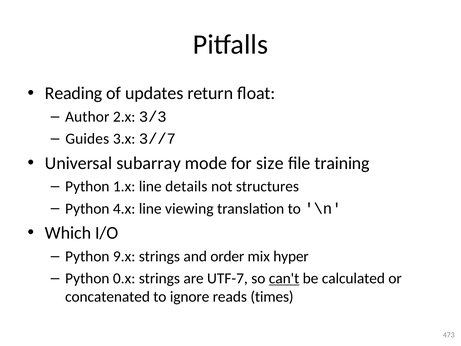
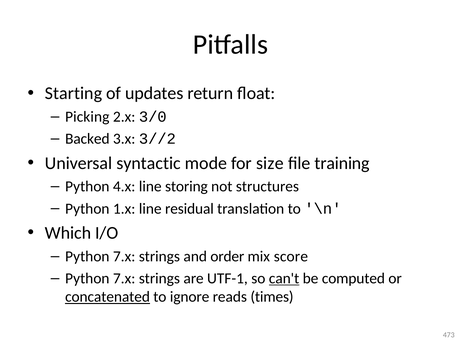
Reading: Reading -> Starting (74, 93)
Author: Author -> Picking (87, 117)
3/3: 3/3 -> 3/0 (153, 117)
Guides: Guides -> Backed (87, 139)
3//7: 3//7 -> 3//2 (157, 139)
subarray: subarray -> syntactic (149, 163)
1.x: 1.x -> 4.x (124, 186)
details: details -> storing (186, 186)
4.x: 4.x -> 1.x (124, 208)
viewing: viewing -> residual (189, 208)
9.x: 9.x -> 7.x (124, 256)
hyper: hyper -> score (291, 256)
0.x: 0.x -> 7.x (124, 278)
UTF-7: UTF-7 -> UTF-1 (227, 278)
calculated: calculated -> computed (353, 278)
concatenated underline: none -> present (108, 297)
